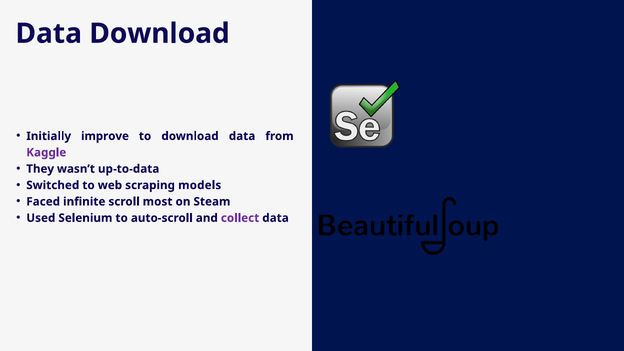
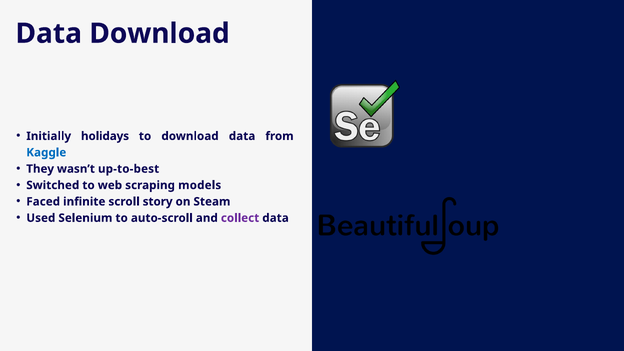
improve: improve -> holidays (105, 136)
Kaggle colour: purple -> blue (46, 153)
up-to-data: up-to-data -> up-to-best (129, 169)
most: most -> story (158, 202)
